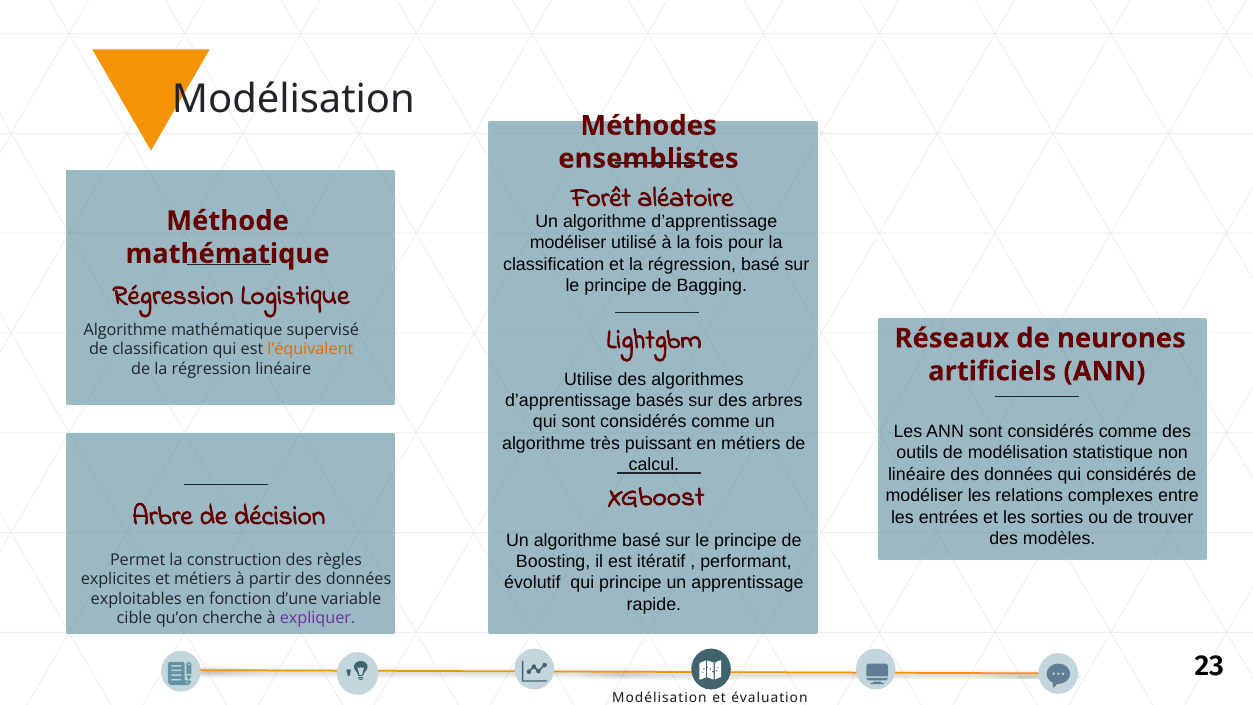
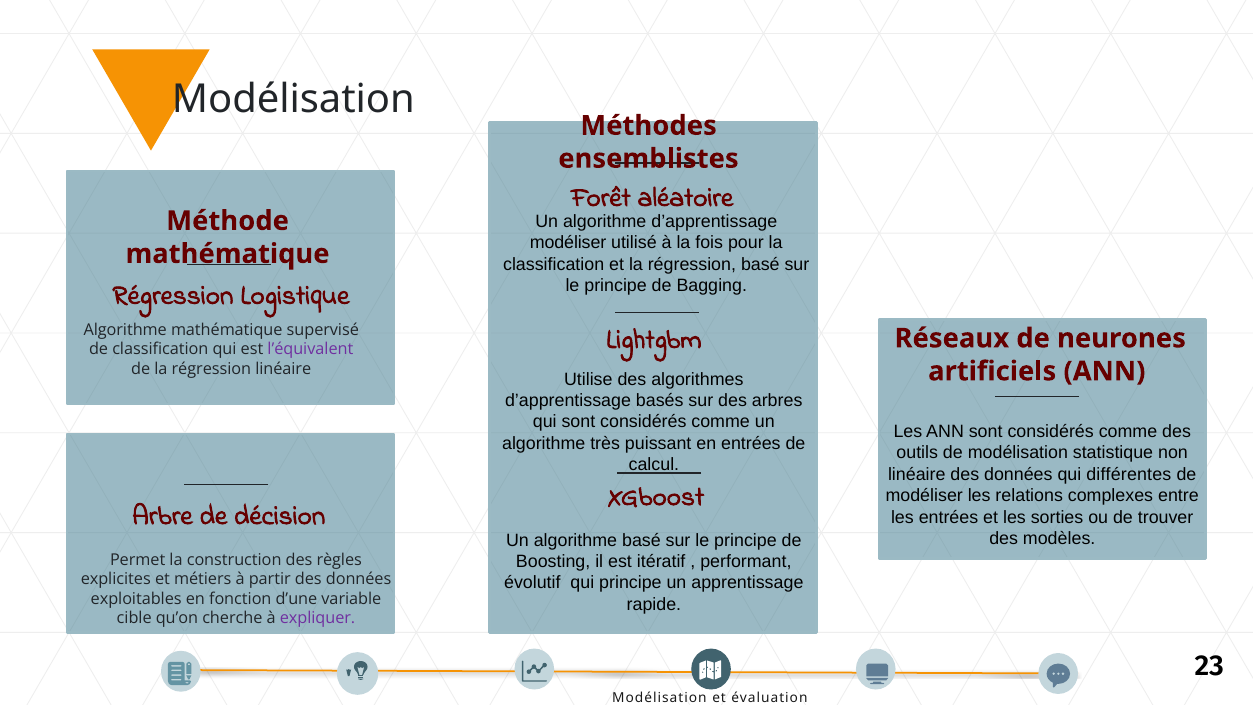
l’équivalent colour: orange -> purple (310, 350)
en métiers: métiers -> entrées (751, 443)
qui considérés: considérés -> différentes (1129, 474)
